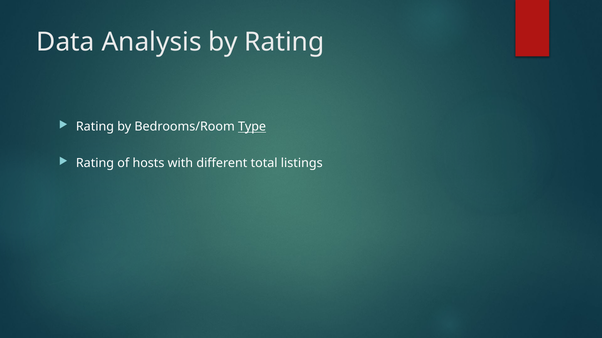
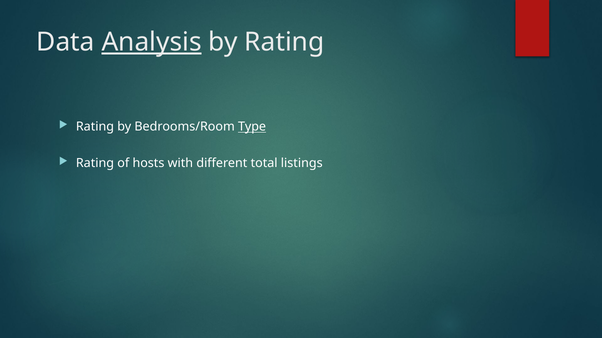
Analysis underline: none -> present (152, 42)
